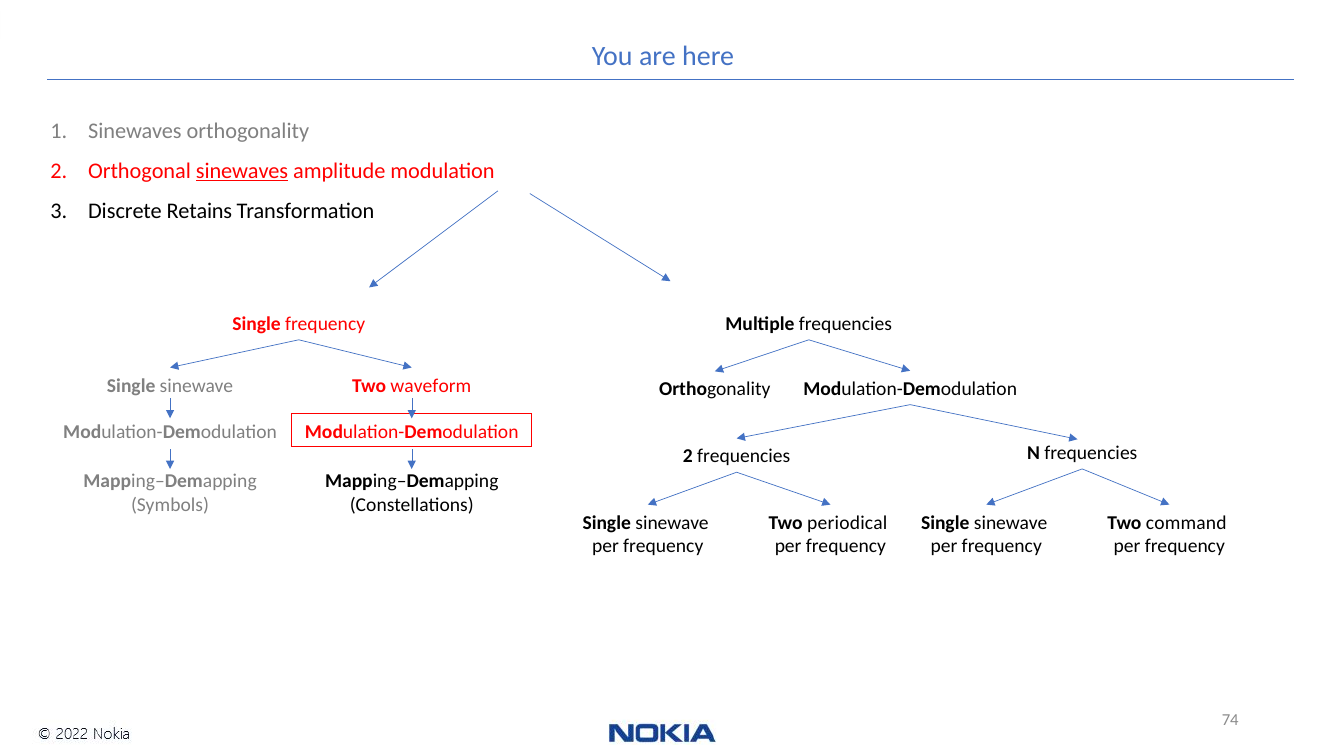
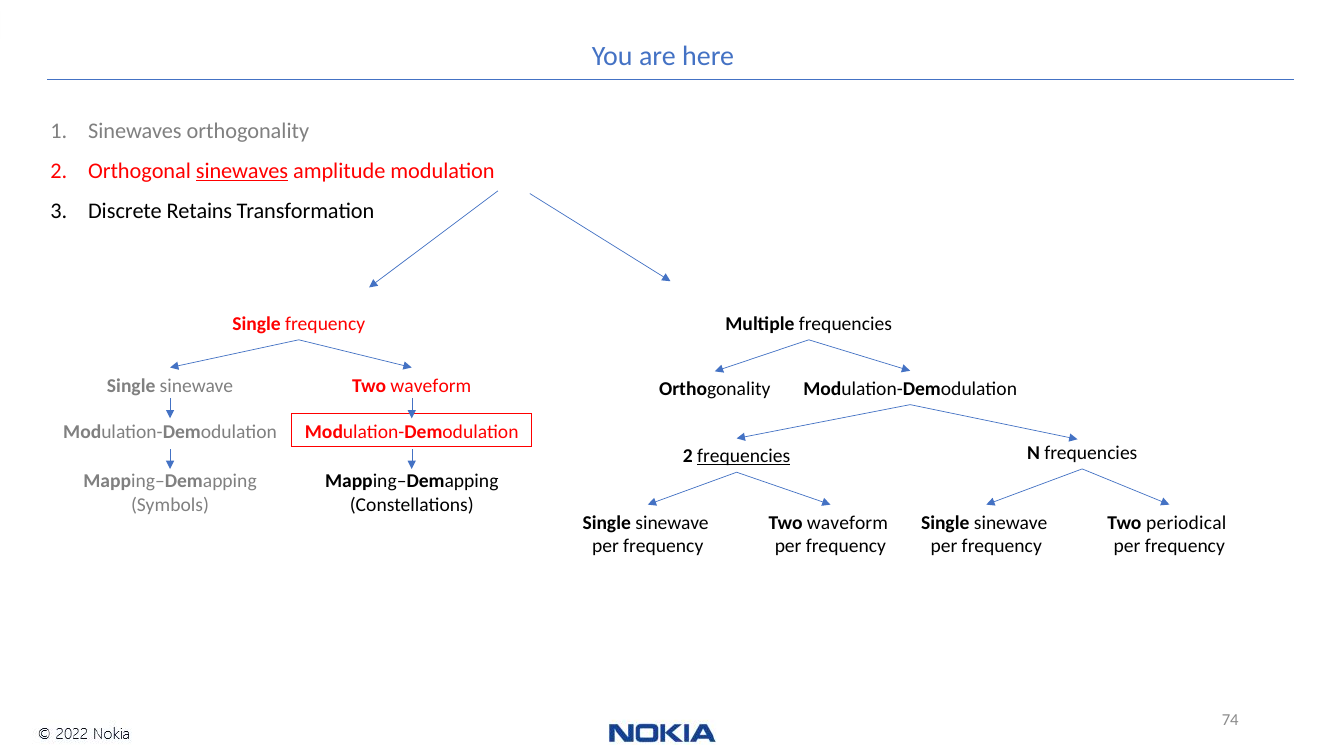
frequencies underline: none -> present (744, 457)
periodical: periodical -> waveform (847, 523)
command: command -> periodical (1186, 523)
